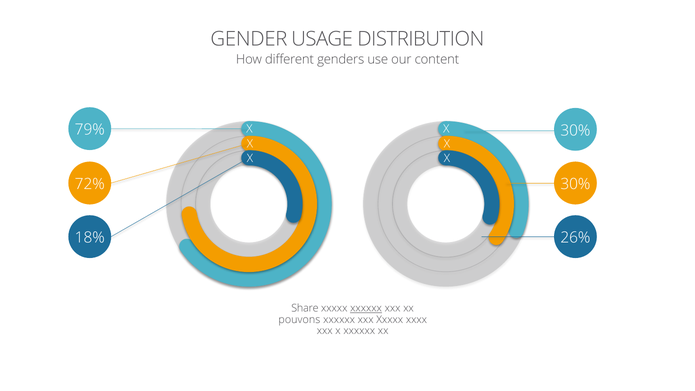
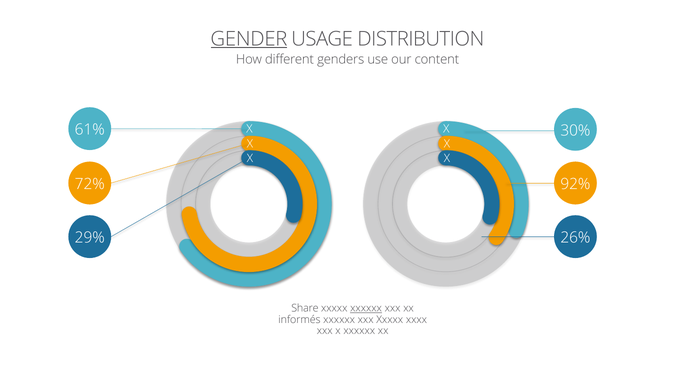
GENDER underline: none -> present (249, 39)
79%: 79% -> 61% (90, 130)
30%: 30% -> 92% (575, 184)
18%: 18% -> 29% (90, 238)
pouvons: pouvons -> informés (299, 320)
